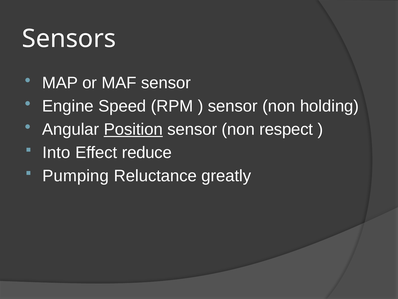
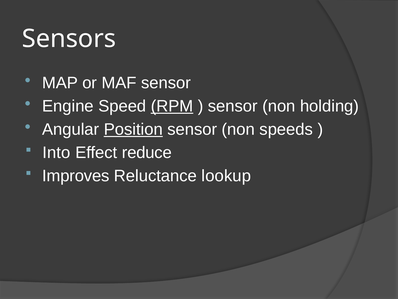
RPM underline: none -> present (172, 106)
respect: respect -> speeds (286, 129)
Pumping: Pumping -> Improves (76, 176)
greatly: greatly -> lookup (226, 176)
